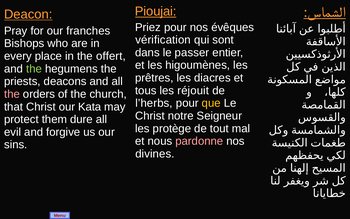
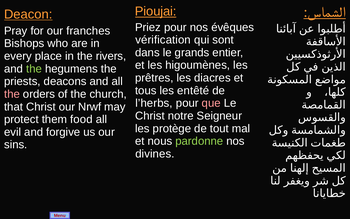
passer: passer -> grands (192, 53)
offert: offert -> rivers (111, 56)
réjouit: réjouit -> entêté (193, 90)
que colour: yellow -> pink (211, 103)
Kata: Kata -> Nrwf (90, 107)
dure: dure -> food (81, 119)
pardonne colour: pink -> light green (199, 141)
